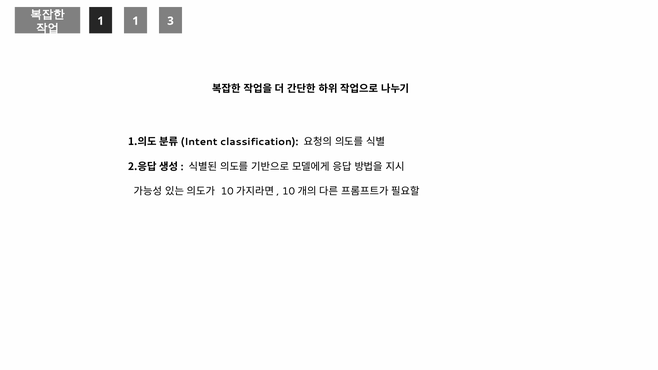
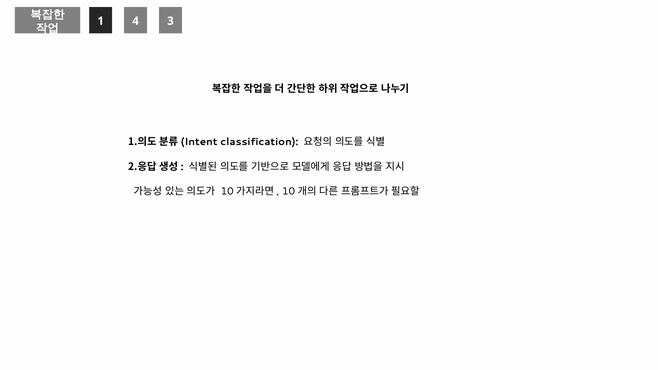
1 1: 1 -> 4 (136, 21)
